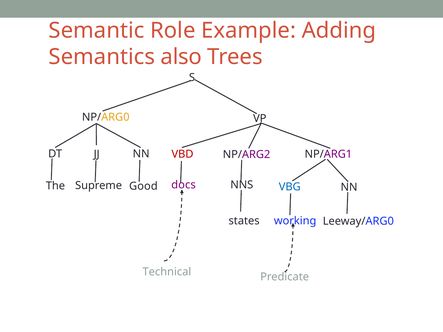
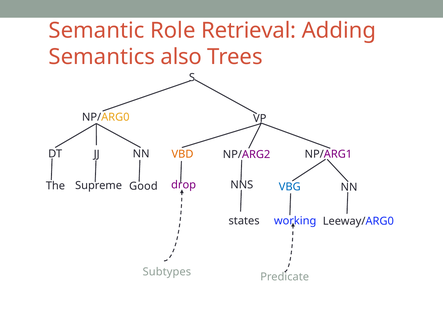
Example: Example -> Retrieval (249, 30)
VBD colour: red -> orange (182, 154)
docs: docs -> drop (184, 185)
Technical: Technical -> Subtypes (167, 272)
